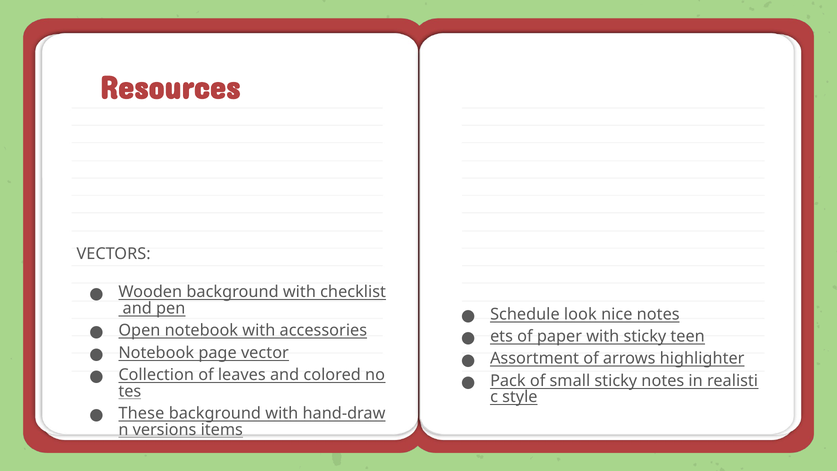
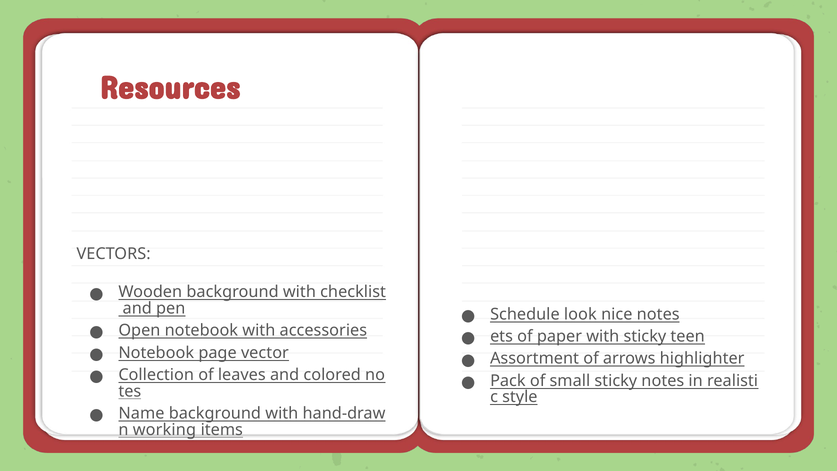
These: These -> Name (141, 413)
versions: versions -> working (164, 430)
